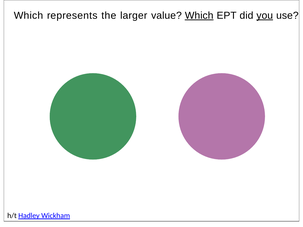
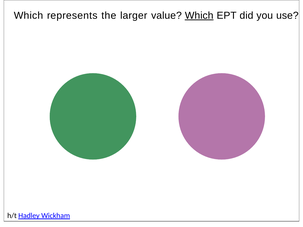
you underline: present -> none (265, 16)
